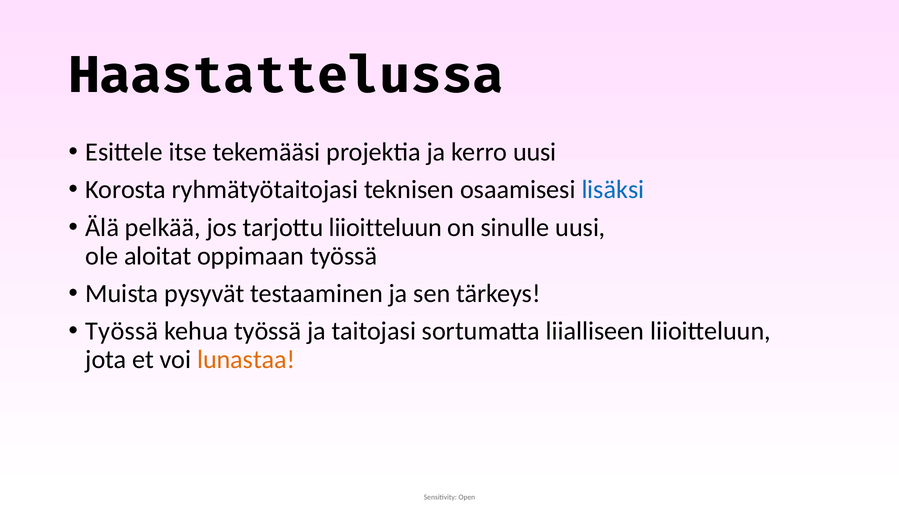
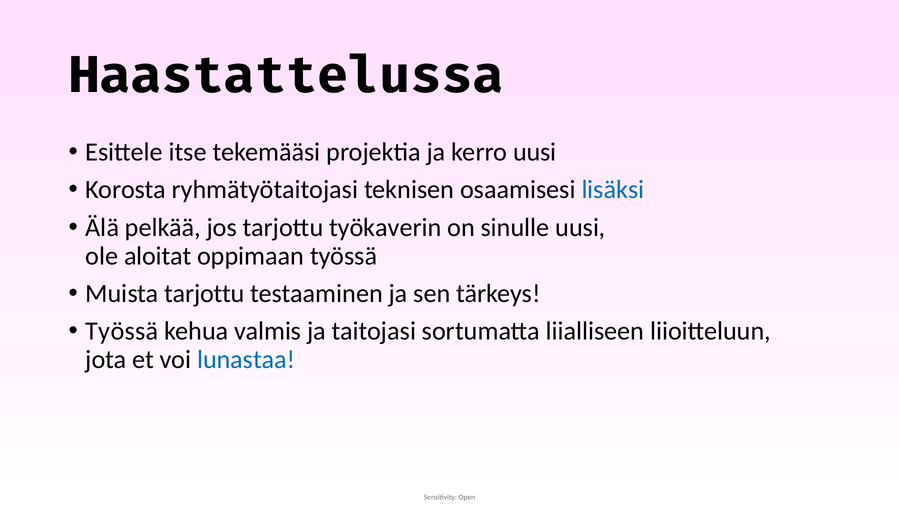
tarjottu liioitteluun: liioitteluun -> työkaverin (385, 227)
Muista pysyvät: pysyvät -> tarjottu (205, 293)
kehua työssä: työssä -> valmis (268, 331)
lunastaa colour: orange -> blue (246, 359)
